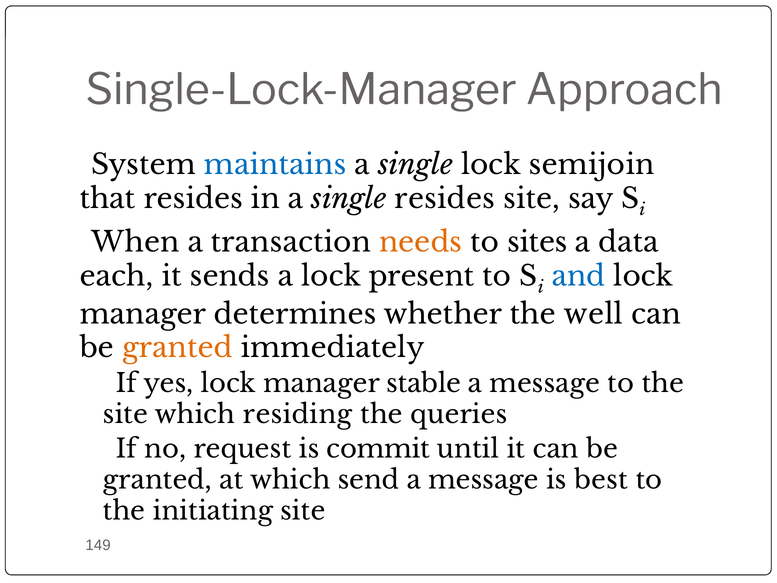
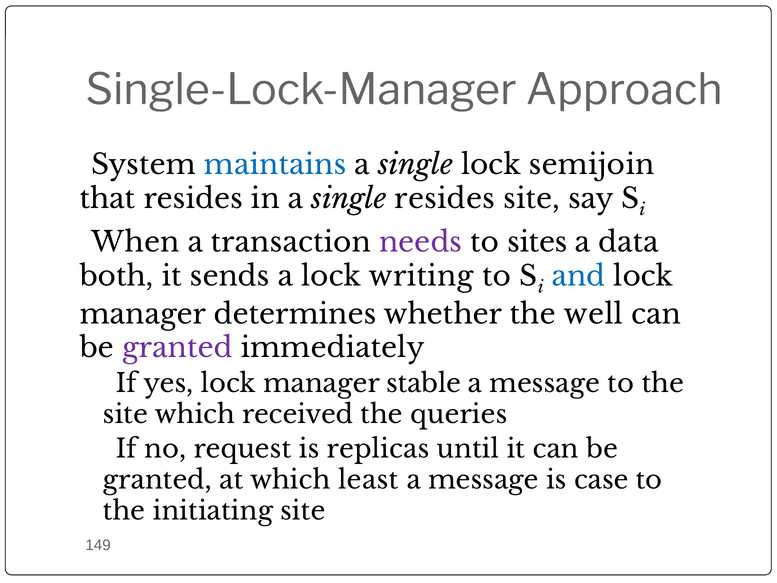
needs colour: orange -> purple (421, 242)
each: each -> both (117, 276)
present: present -> writing (421, 276)
granted colour: orange -> purple (177, 348)
residing: residing -> received (298, 415)
commit: commit -> replicas (378, 449)
send: send -> least (368, 480)
best: best -> case (601, 480)
